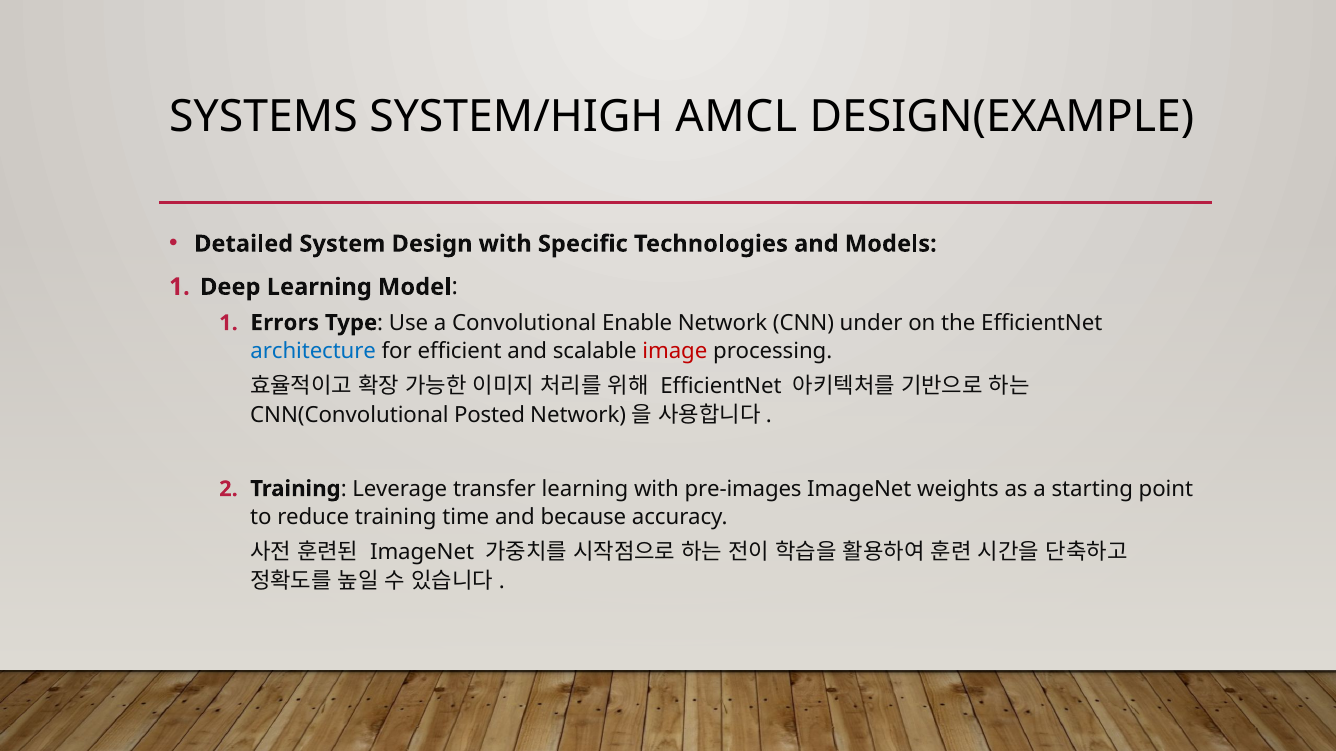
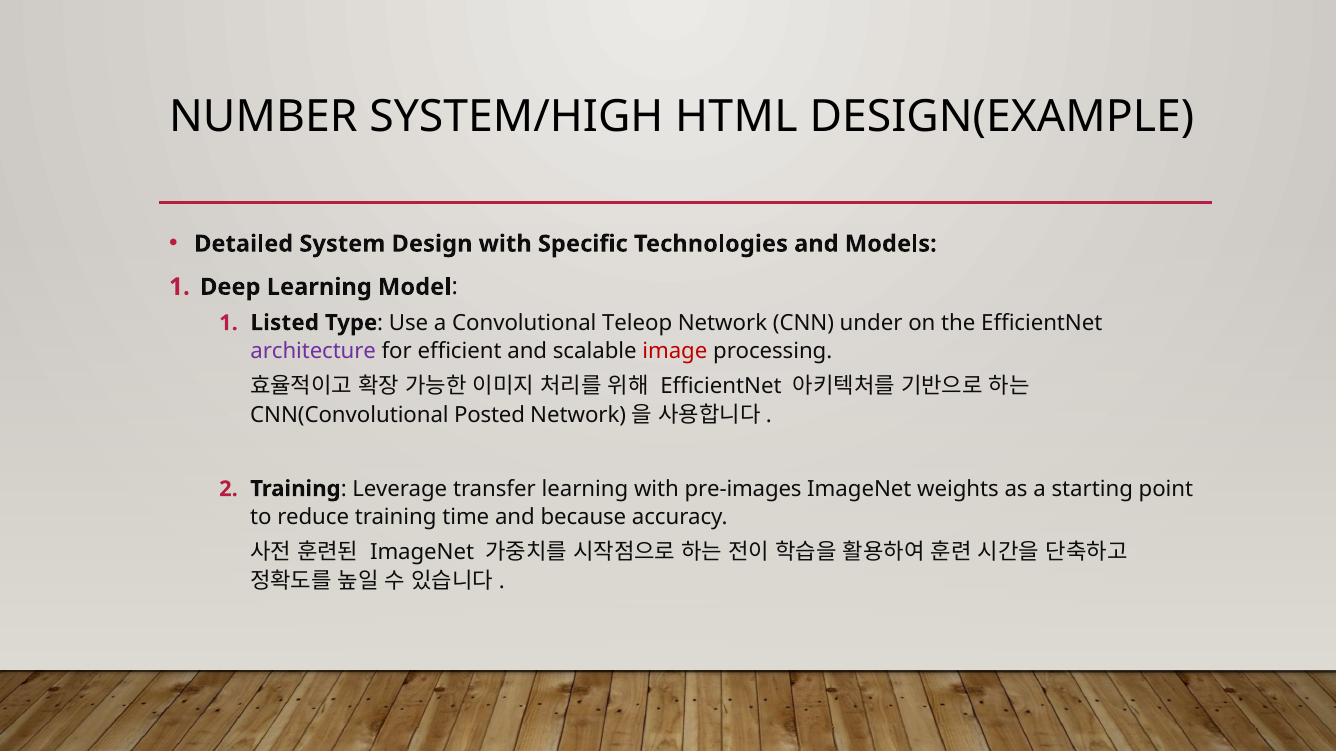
SYSTEMS: SYSTEMS -> NUMBER (263, 117)
AMCL: AMCL -> HTML (736, 117)
Errors: Errors -> Listed (285, 323)
Enable: Enable -> Teleop (637, 323)
architecture colour: blue -> purple (313, 352)
